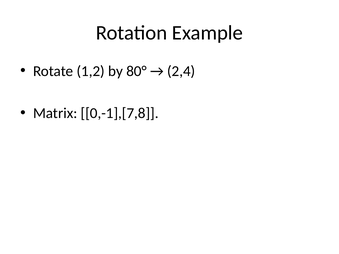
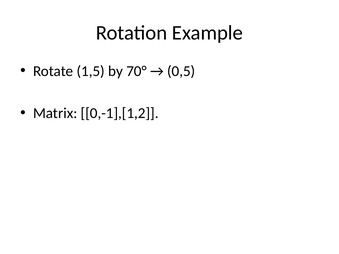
1,2: 1,2 -> 1,5 (91, 71)
80°: 80° -> 70° (136, 71)
2,4: 2,4 -> 0,5 (181, 71)
0,-1],[7,8: 0,-1],[7,8 -> 0,-1],[1,2 (120, 113)
